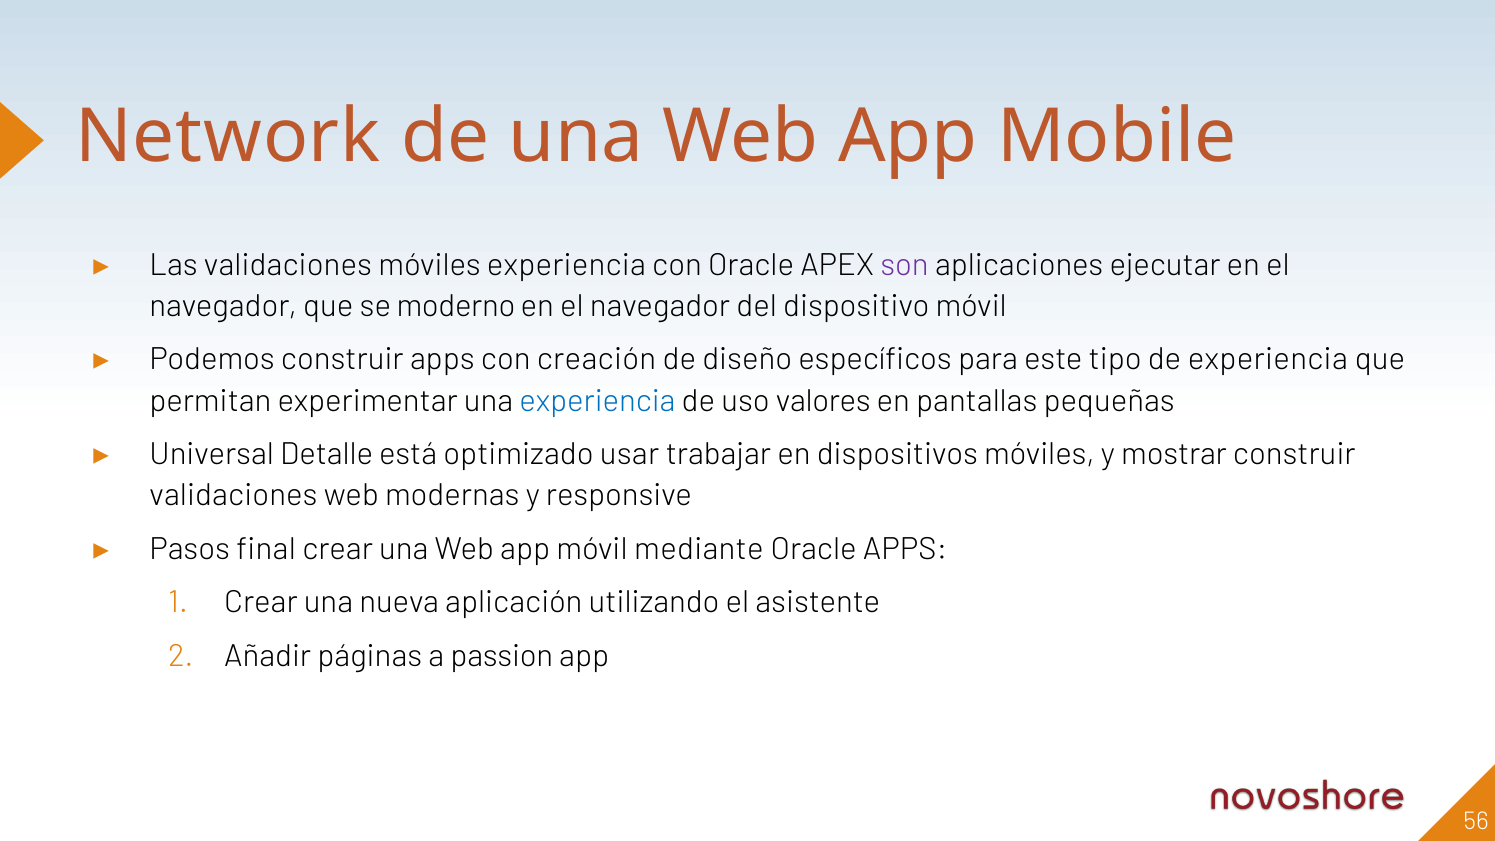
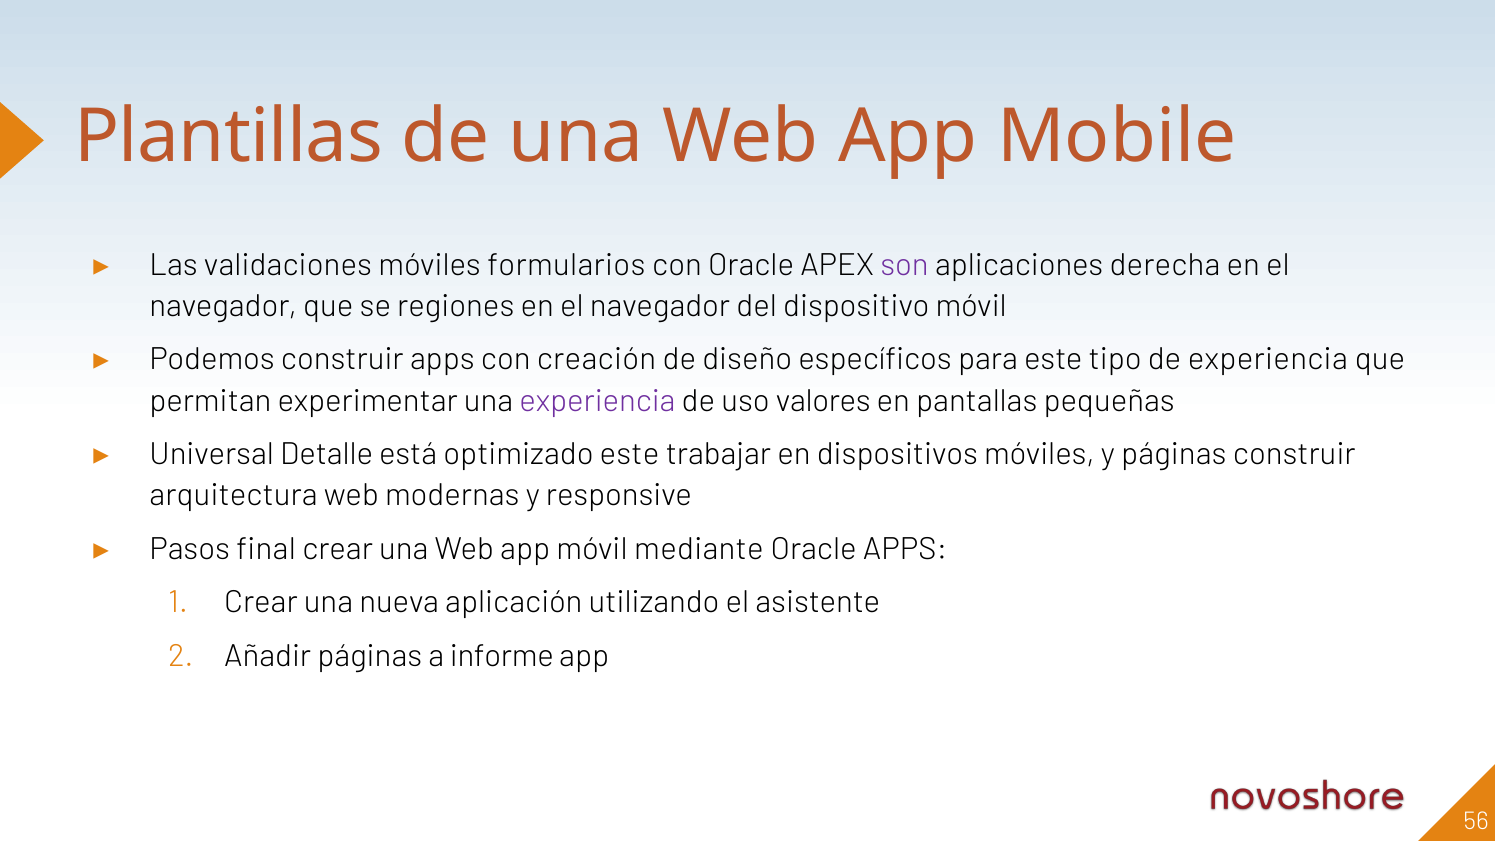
Network: Network -> Plantillas (229, 137)
móviles experiencia: experiencia -> formularios (566, 265)
ejecutar: ejecutar -> derecha (1165, 265)
moderno: moderno -> regiones (456, 306)
experiencia colour: blue -> purple (597, 401)
optimizado usar: usar -> este (630, 454)
y mostrar: mostrar -> páginas (1174, 454)
validaciones: validaciones -> arquitectura (234, 495)
passion: passion -> informe (502, 656)
